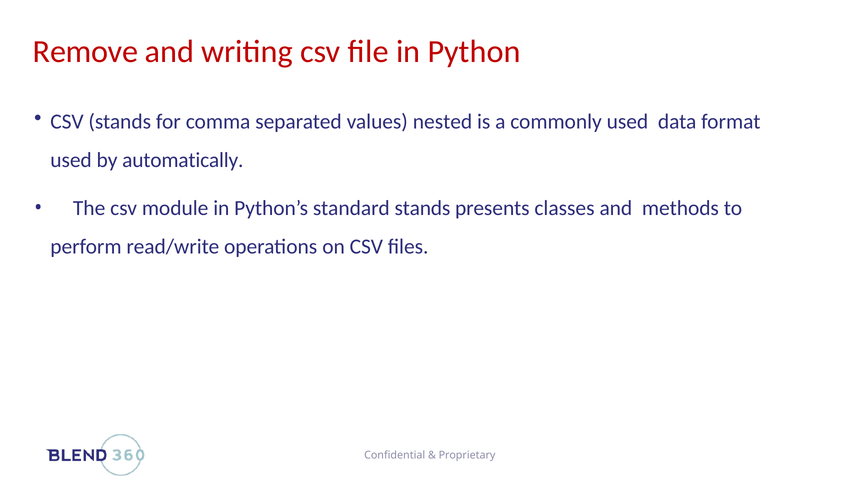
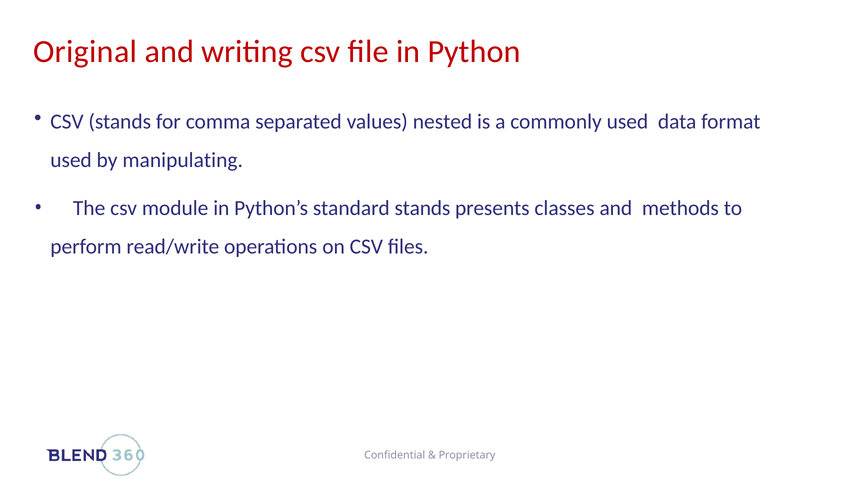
Remove: Remove -> Original (85, 52)
automatically: automatically -> manipulating (183, 161)
